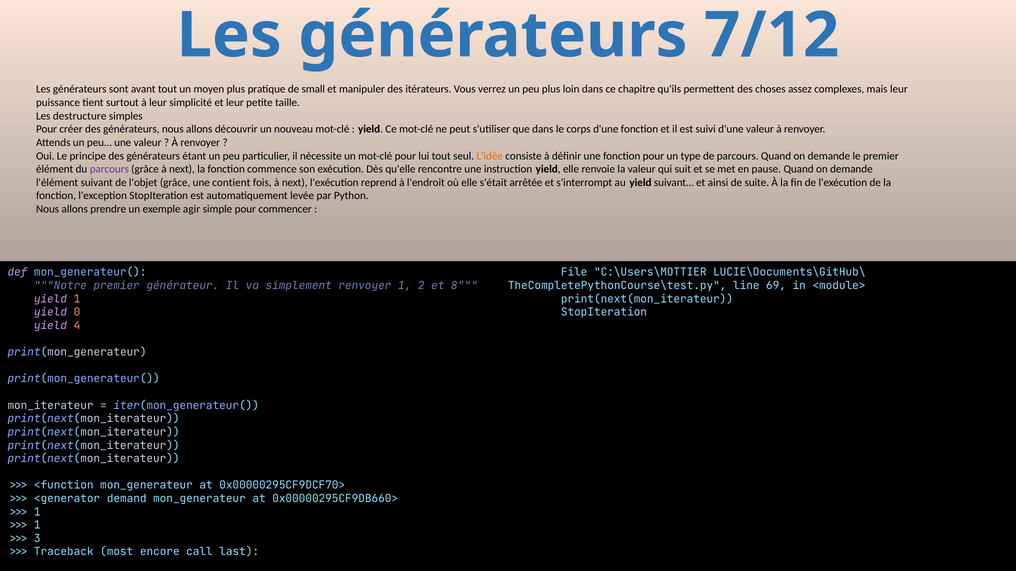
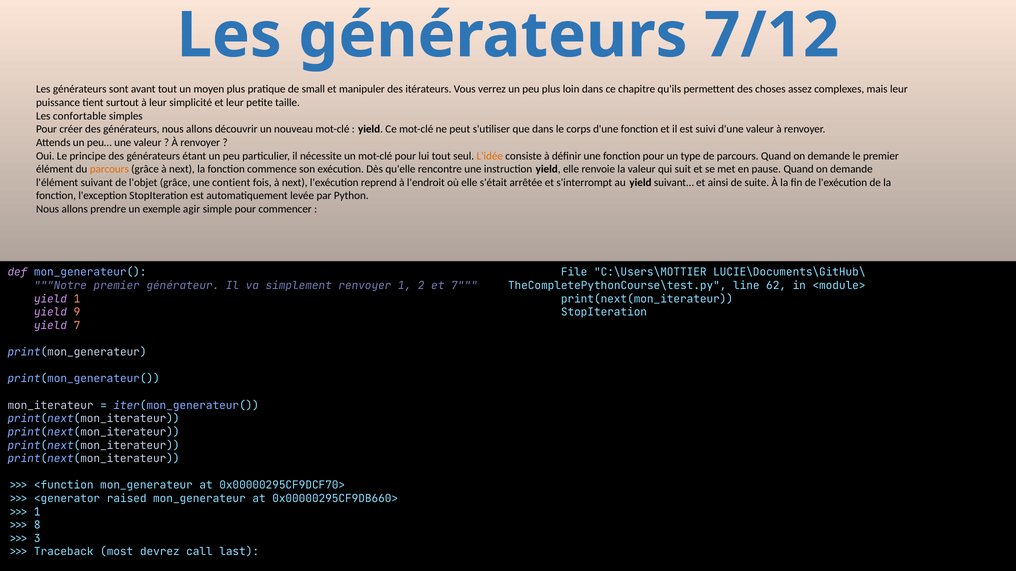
destructure: destructure -> confortable (80, 116)
parcours colour: purple -> orange (109, 169)
et 8: 8 -> 7 (464, 286)
69: 69 -> 62 (776, 286)
0: 0 -> 9 (77, 313)
yield 4: 4 -> 7 (77, 326)
demand: demand -> raised (127, 499)
1: 1 -> 8 (37, 526)
encore: encore -> devrez (160, 552)
